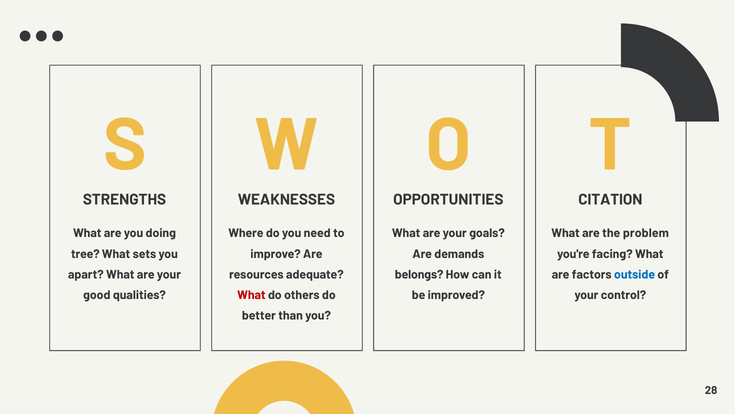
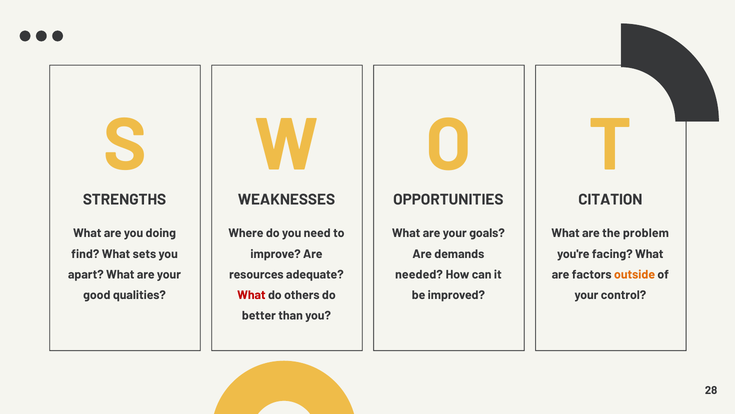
tree: tree -> find (85, 254)
belongs: belongs -> needed (419, 274)
outside colour: blue -> orange (635, 274)
